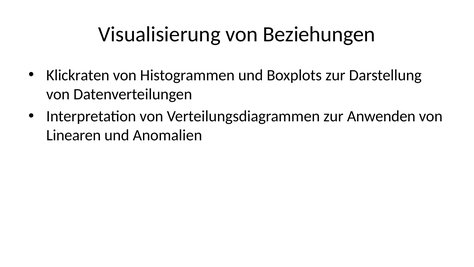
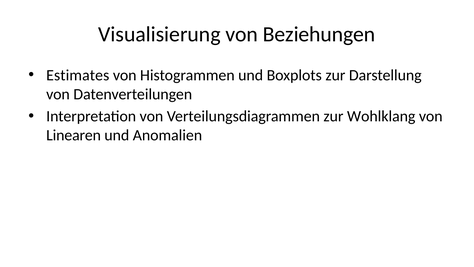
Klickraten: Klickraten -> Estimates (78, 75)
Anwenden: Anwenden -> Wohlklang (381, 116)
